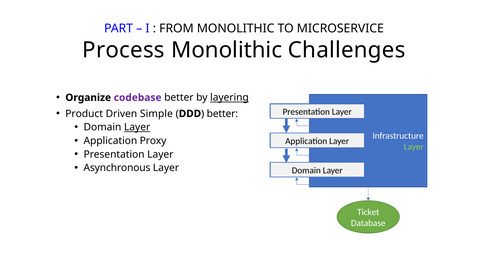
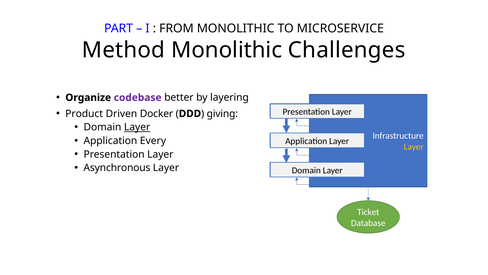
Process: Process -> Method (123, 50)
layering underline: present -> none (229, 97)
Simple: Simple -> Docker (157, 114)
better: better -> giving (222, 114)
Proxy: Proxy -> Every (153, 141)
Layer colour: light green -> yellow (414, 146)
